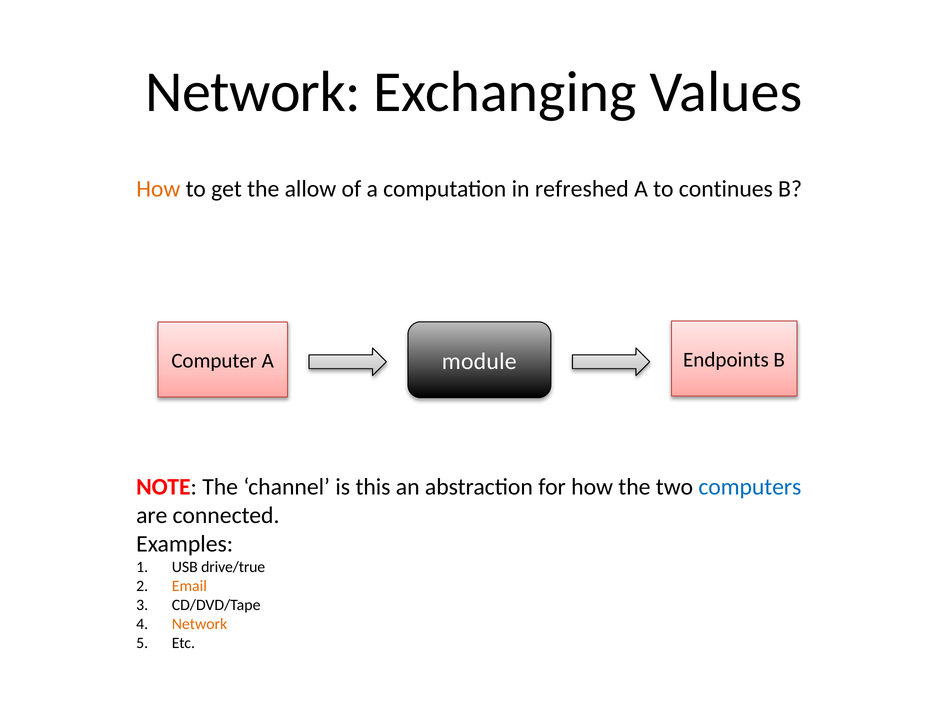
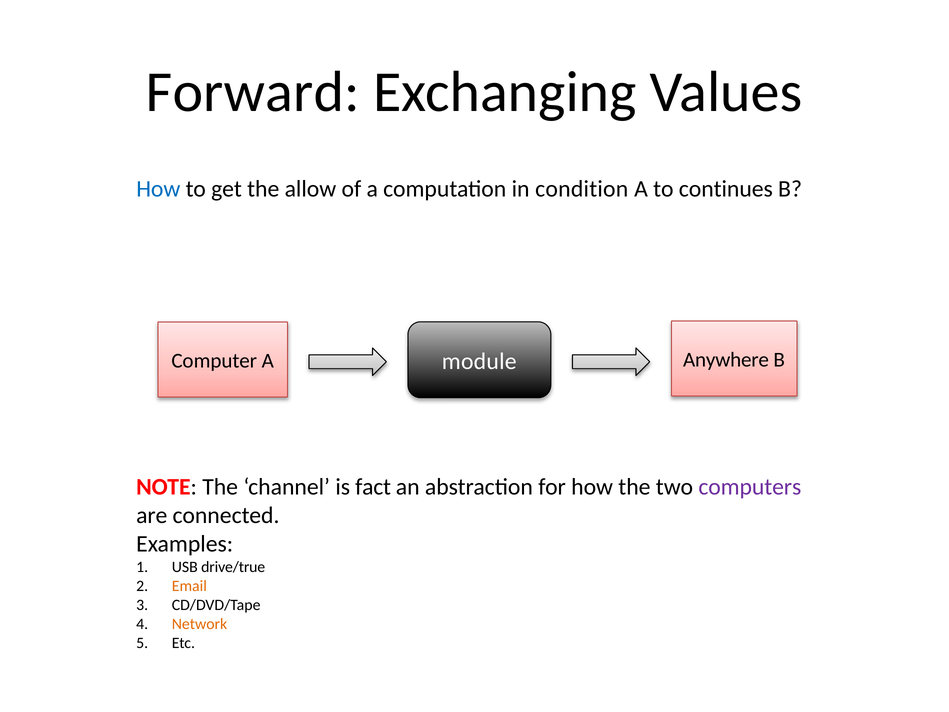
Network: Network -> Forward (253, 92)
How colour: orange -> blue (158, 189)
refreshed: refreshed -> condition (582, 189)
Endpoints: Endpoints -> Anywhere (726, 360)
this: this -> fact (373, 487)
computers colour: blue -> purple (750, 487)
